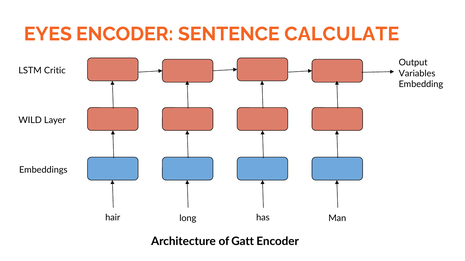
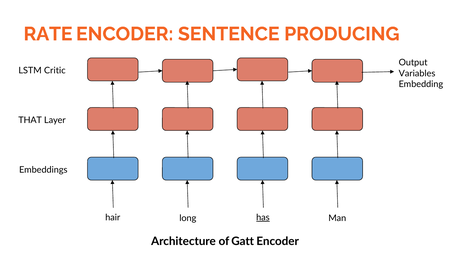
EYES: EYES -> RATE (48, 34)
CALCULATE: CALCULATE -> PRODUCING (342, 34)
WILD: WILD -> THAT (30, 120)
has underline: none -> present (263, 218)
